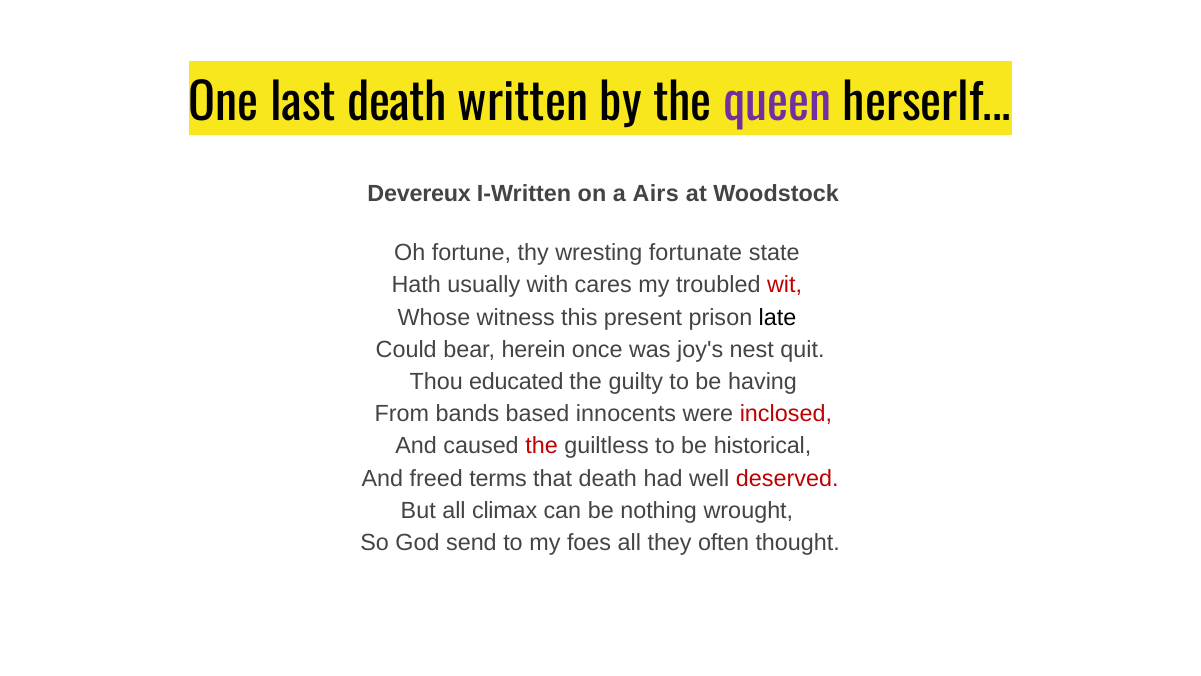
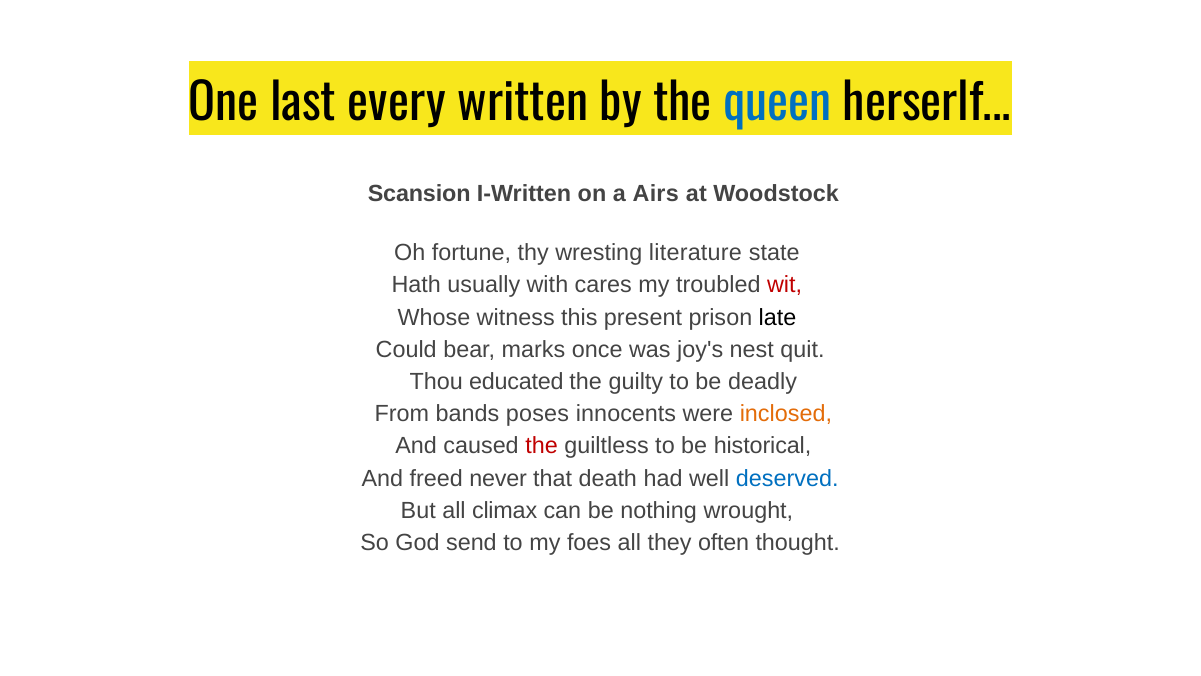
last death: death -> every (397, 104)
queen colour: purple -> blue (777, 104)
Devereux: Devereux -> Scansion (419, 194)
fortunate: fortunate -> literature (695, 253)
herein: herein -> marks (533, 349)
having: having -> deadly (763, 382)
based: based -> poses (537, 414)
inclosed colour: red -> orange (786, 414)
terms: terms -> never (498, 478)
deserved colour: red -> blue (787, 478)
